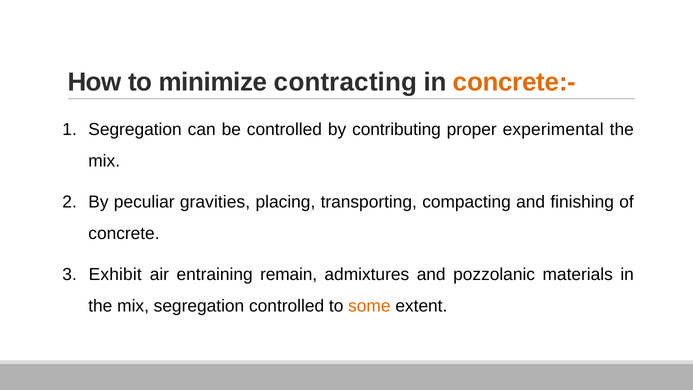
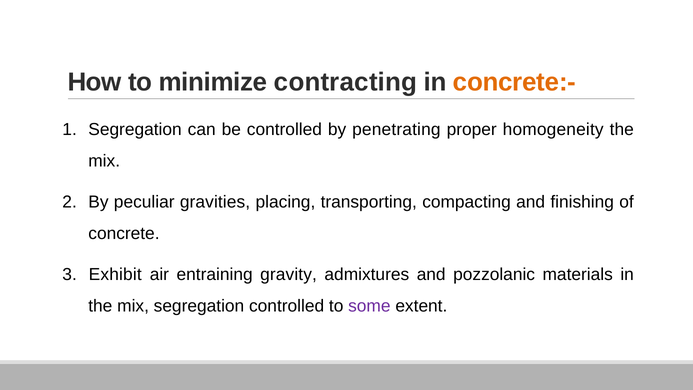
contributing: contributing -> penetrating (396, 130)
experimental: experimental -> homogeneity (553, 130)
remain: remain -> gravity (289, 274)
some colour: orange -> purple (369, 306)
